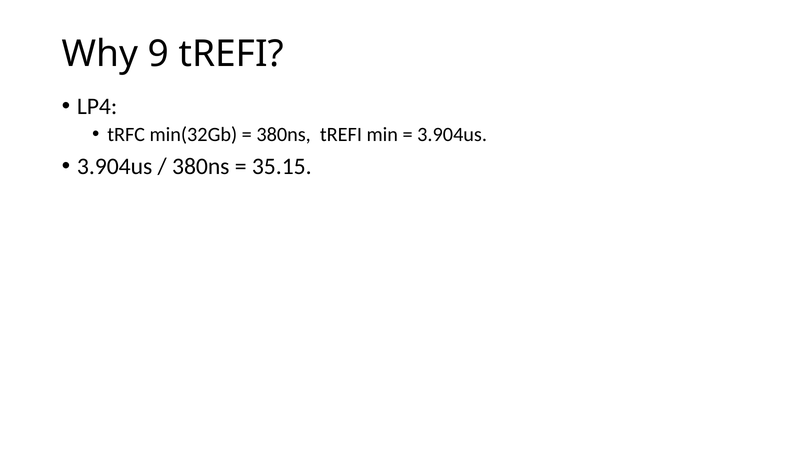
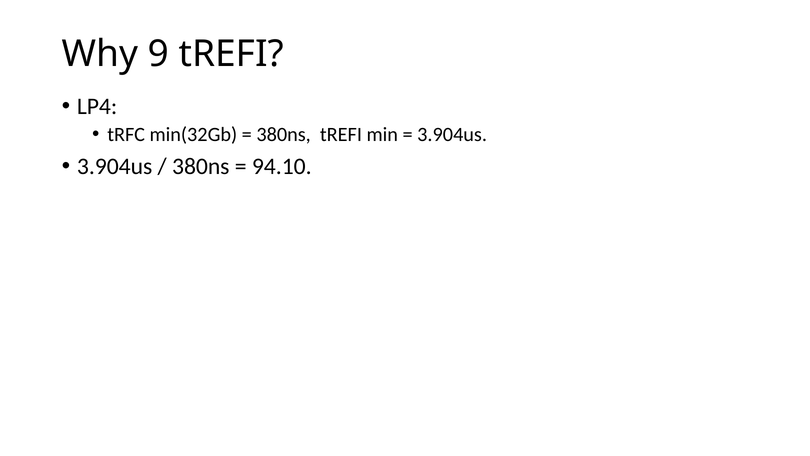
35.15: 35.15 -> 94.10 (282, 166)
